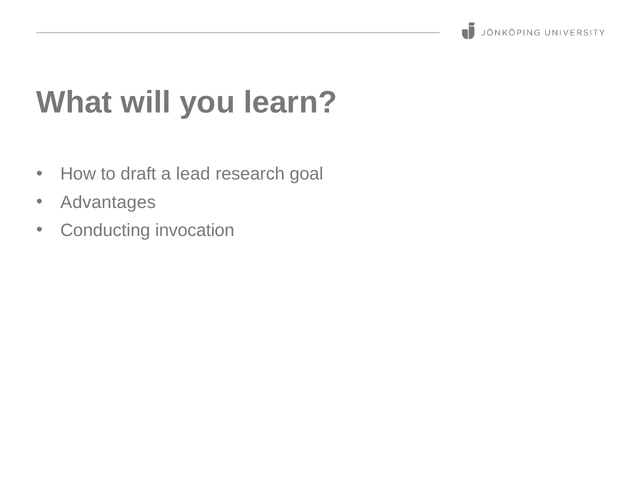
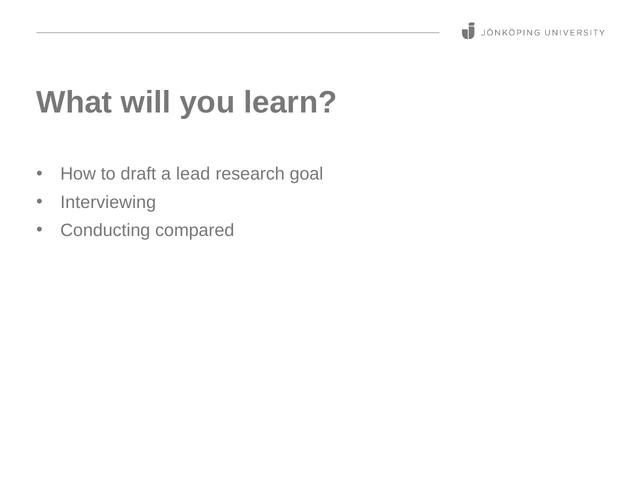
Advantages: Advantages -> Interviewing (108, 202)
invocation: invocation -> compared (195, 230)
